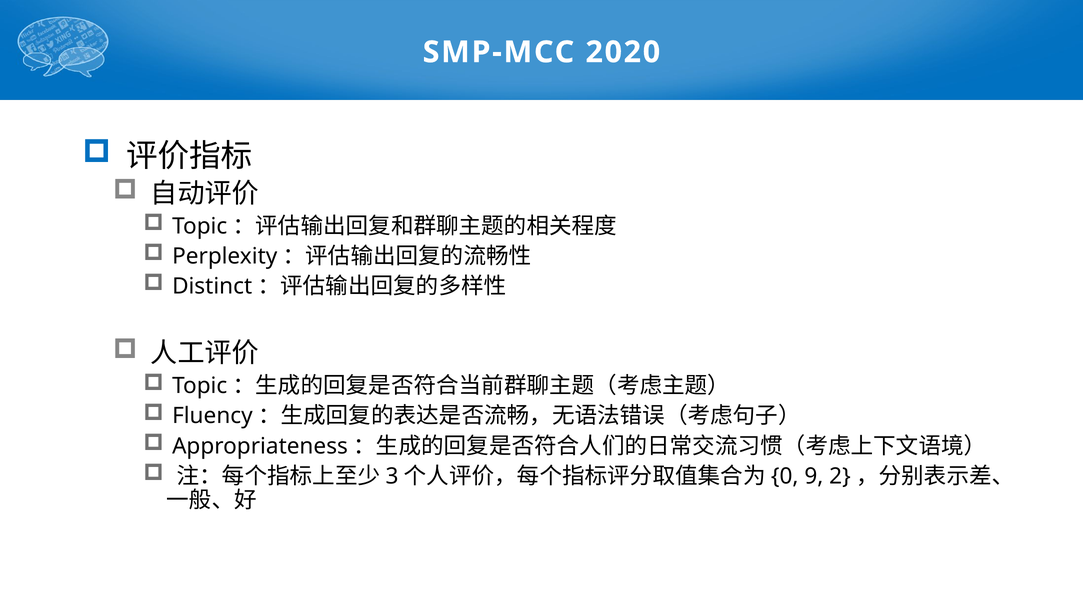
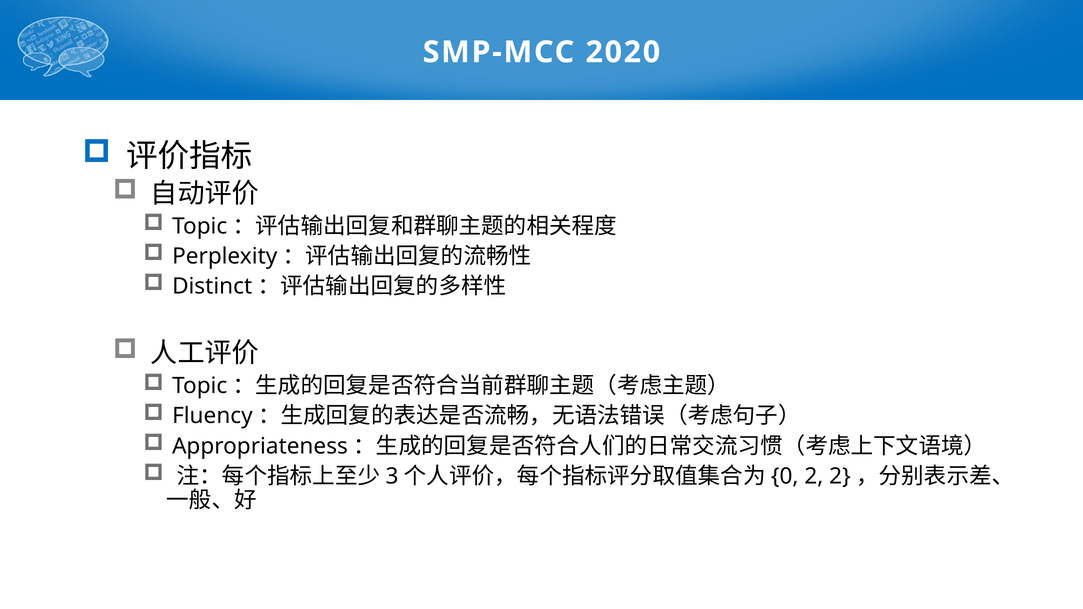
9: 9 -> 2 (814, 476)
